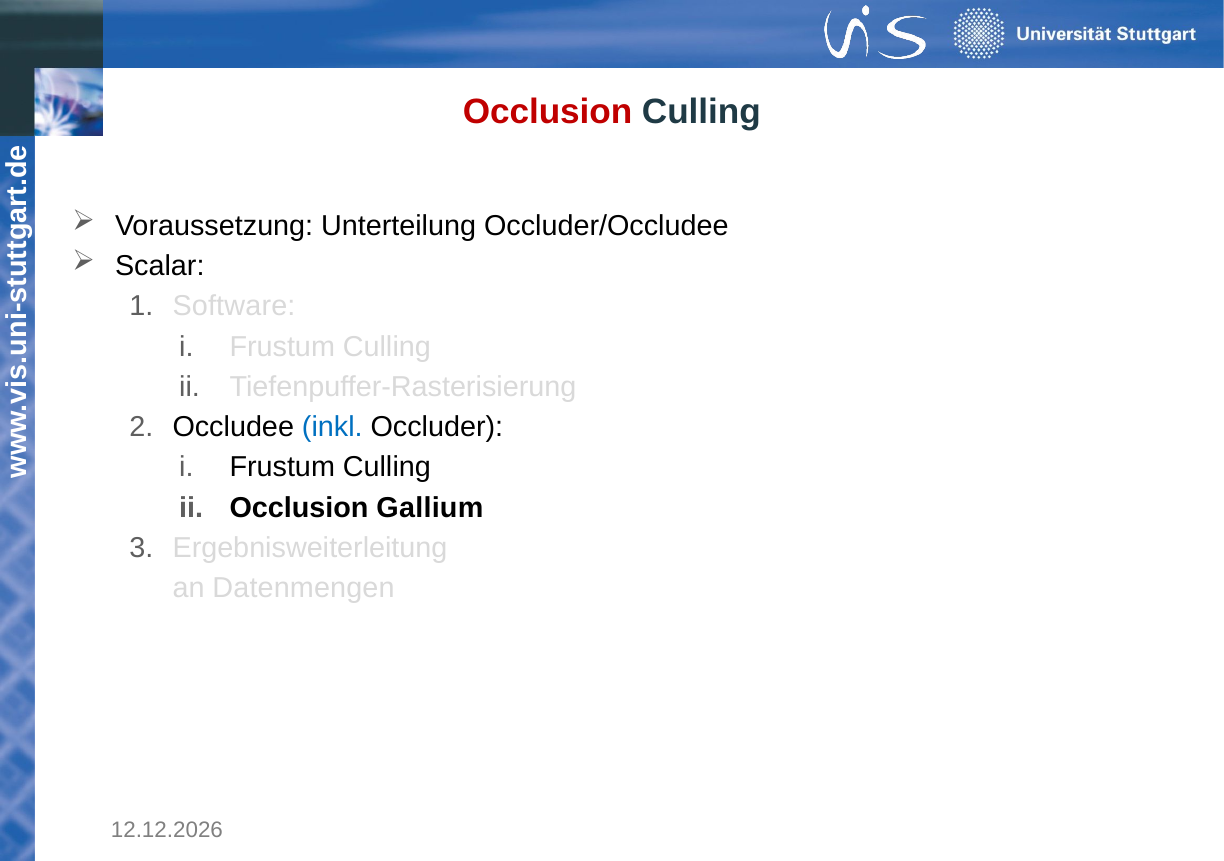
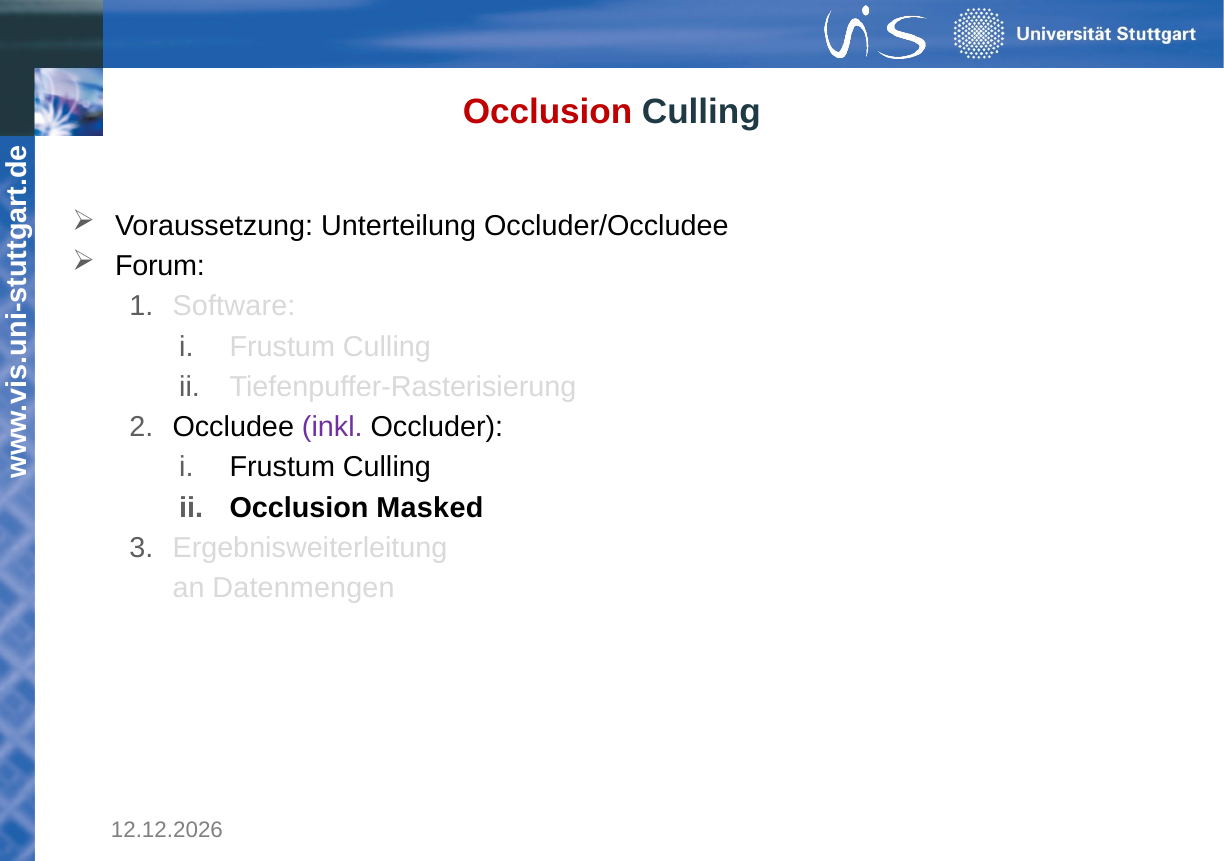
Scalar: Scalar -> Forum (160, 266)
inkl colour: blue -> purple (332, 427)
Gallium: Gallium -> Masked (430, 508)
